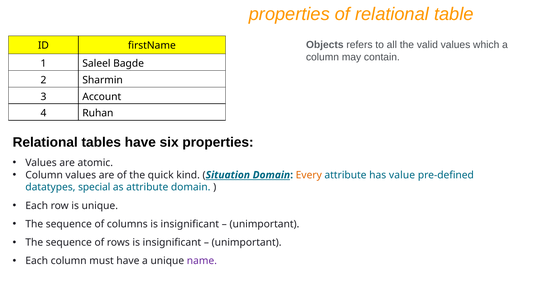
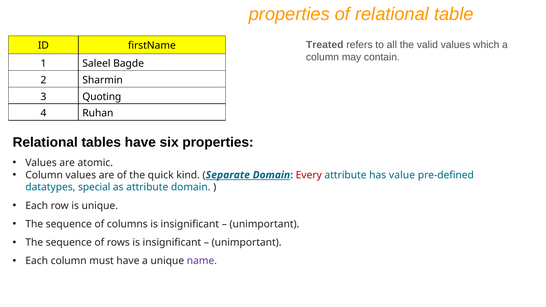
Objects: Objects -> Treated (325, 45)
Account: Account -> Quoting (102, 97)
Situation: Situation -> Separate (228, 175)
Every colour: orange -> red (309, 175)
